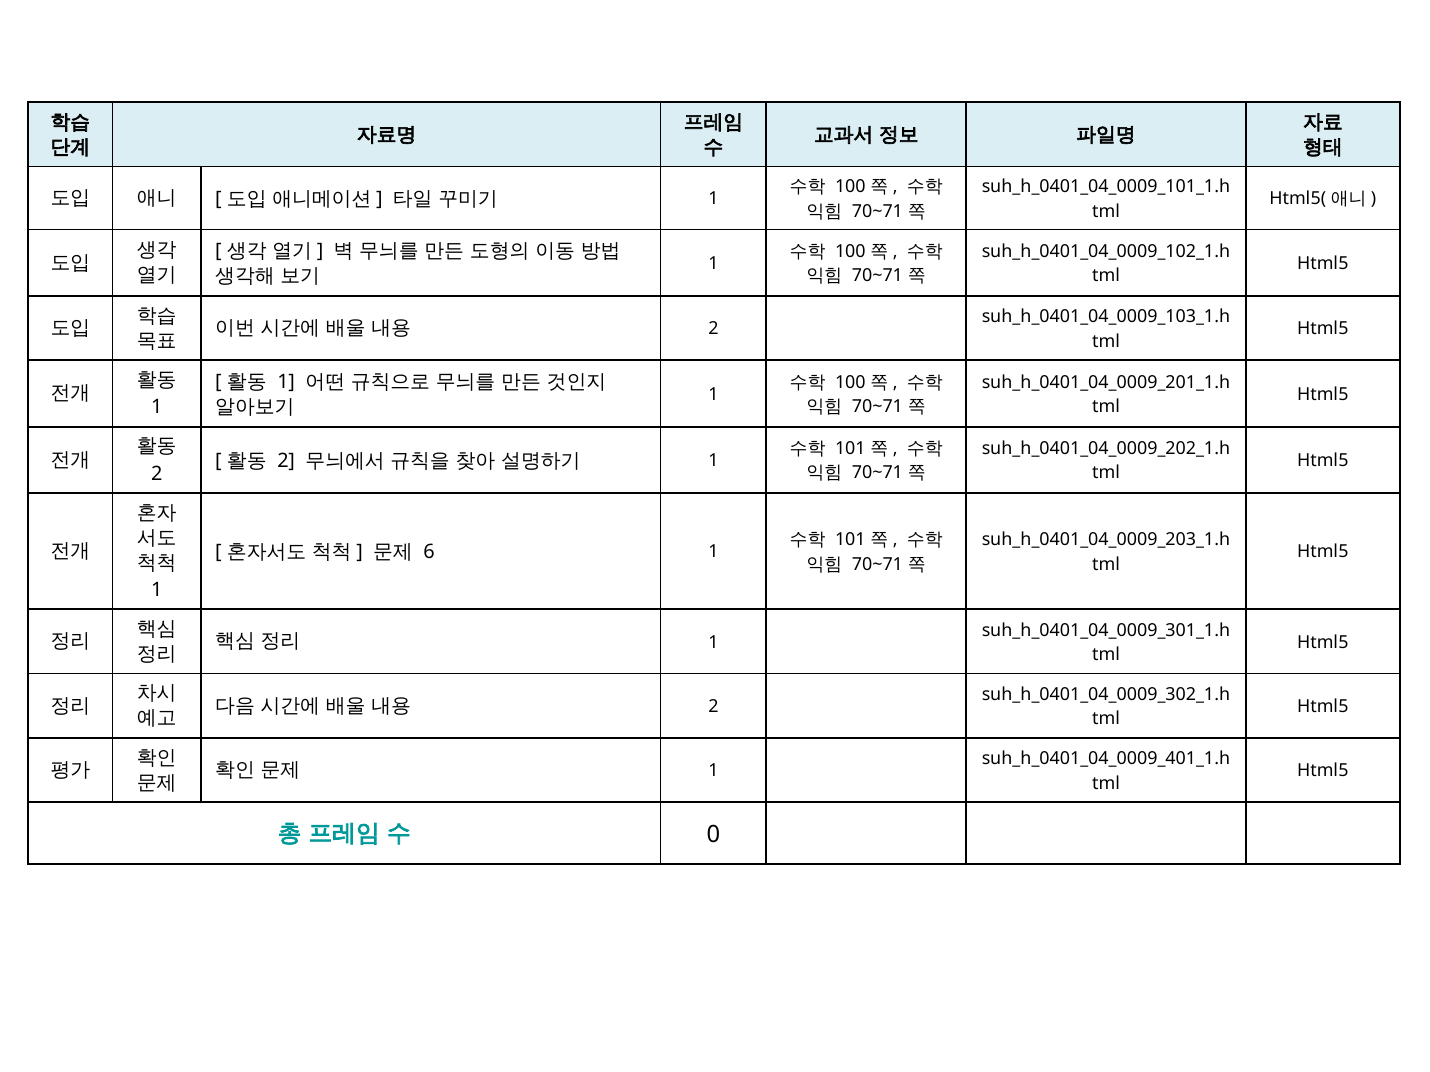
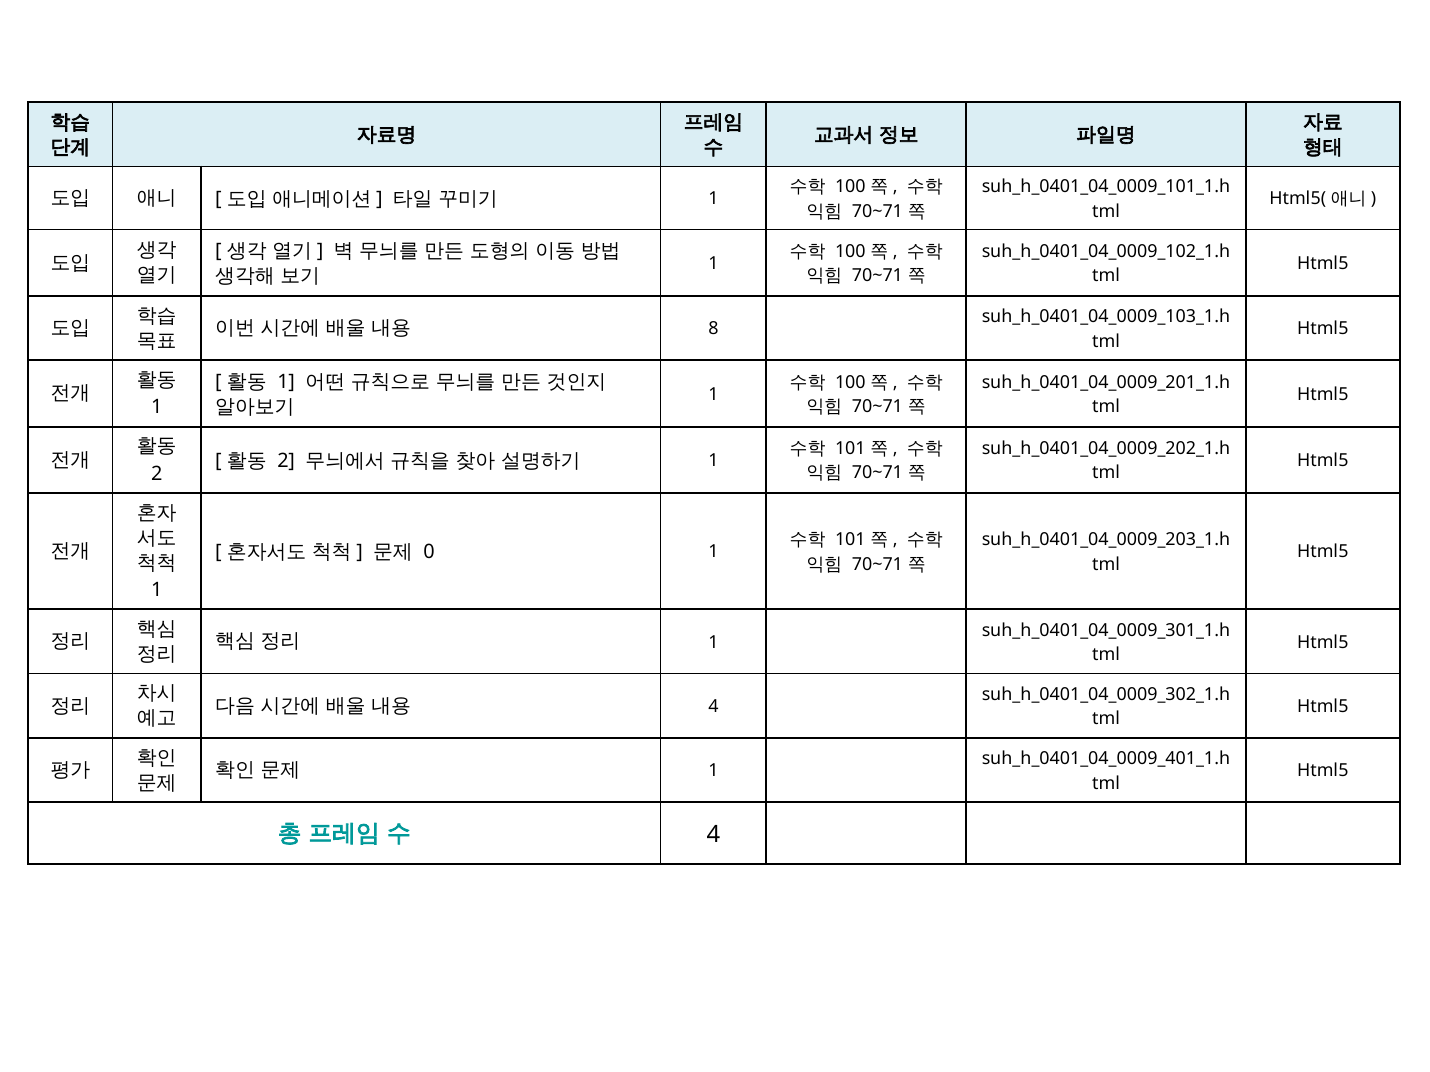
2: 2 -> 8 (714, 329)
6: 6 -> 0 (429, 552)
2: 2 -> 4 (714, 707)
0: 0 -> 4 (713, 835)
